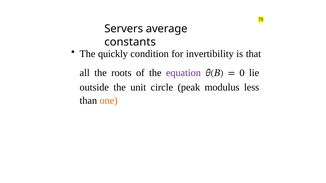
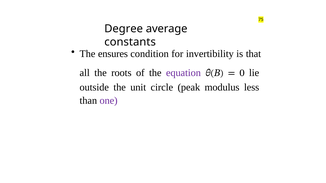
Servers: Servers -> Degree (124, 29)
quickly: quickly -> ensures (113, 54)
one colour: orange -> purple (109, 101)
